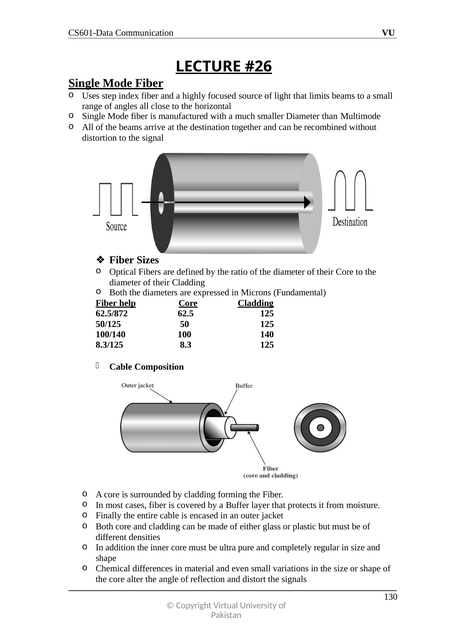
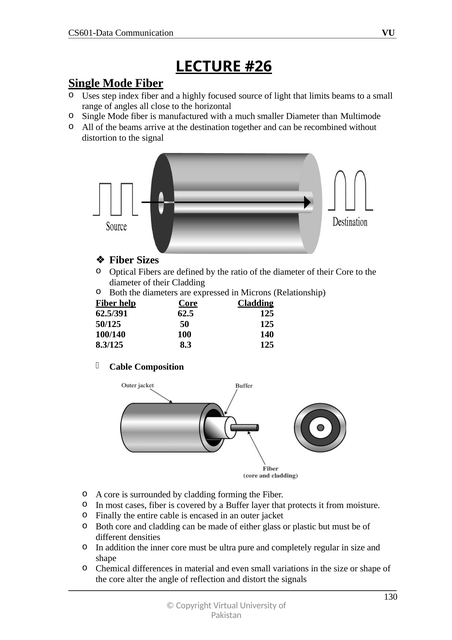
Fundamental: Fundamental -> Relationship (300, 292)
62.5/872: 62.5/872 -> 62.5/391 (112, 313)
